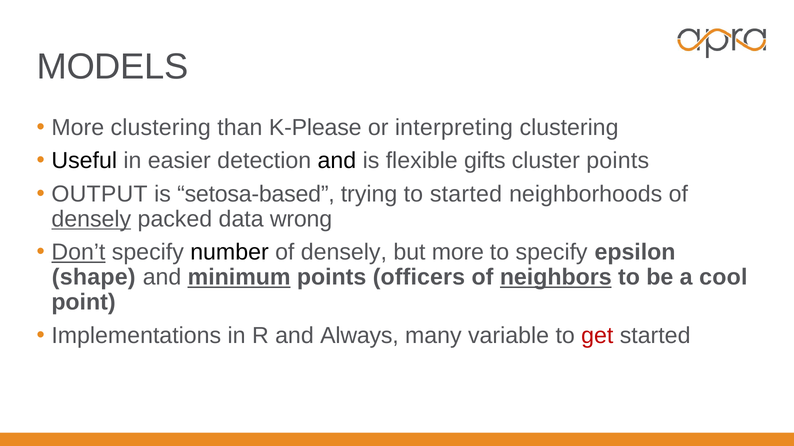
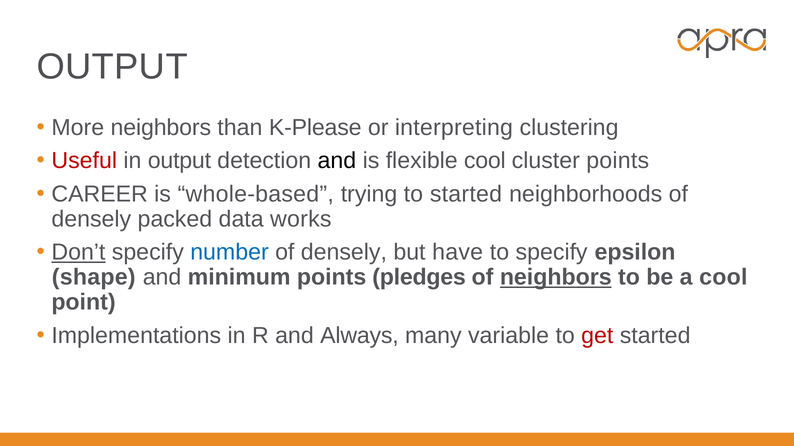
MODELS: MODELS -> OUTPUT (112, 67)
More clustering: clustering -> neighbors (161, 128)
Useful colour: black -> red (84, 161)
in easier: easier -> output (179, 161)
flexible gifts: gifts -> cool (485, 161)
OUTPUT: OUTPUT -> CAREER (100, 194)
setosa-based: setosa-based -> whole-based (256, 194)
densely underline: present -> none (91, 219)
wrong: wrong -> works (301, 219)
number colour: black -> blue (229, 253)
but more: more -> have (458, 253)
minimum underline: present -> none (239, 278)
officers: officers -> pledges (419, 278)
